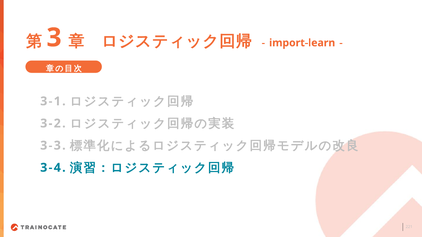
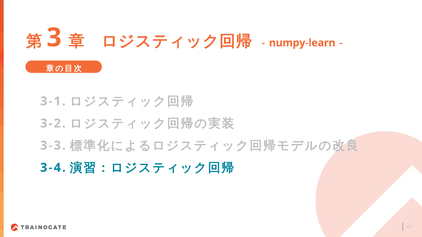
import-learn: import-learn -> numpy-learn (302, 43)
